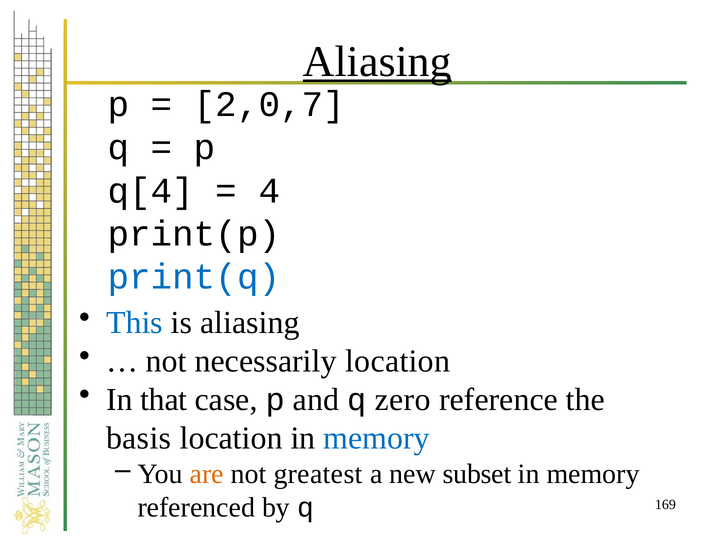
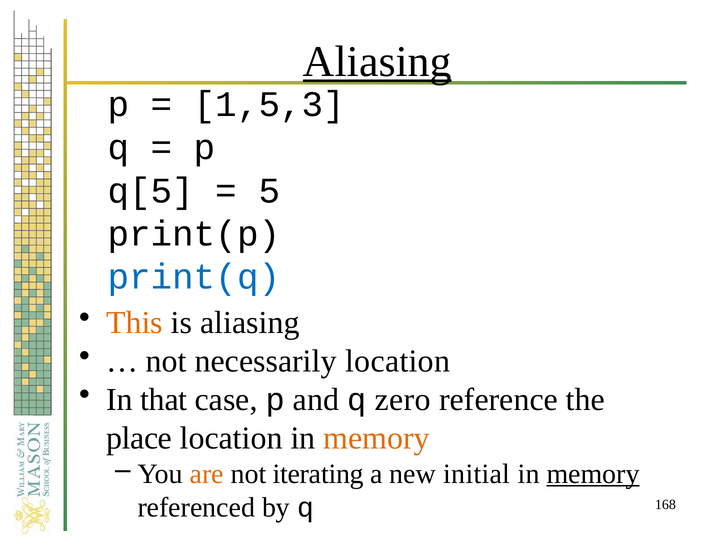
2,0,7: 2,0,7 -> 1,5,3 (269, 104)
q[4: q[4 -> q[5 (151, 190)
4: 4 -> 5 (269, 190)
This colour: blue -> orange (134, 322)
basis: basis -> place (139, 437)
memory colour: blue -> orange (377, 437)
greatest: greatest -> iterating (318, 473)
subset: subset -> initial (477, 473)
memory underline: none -> present (593, 473)
169: 169 -> 168 (665, 504)
